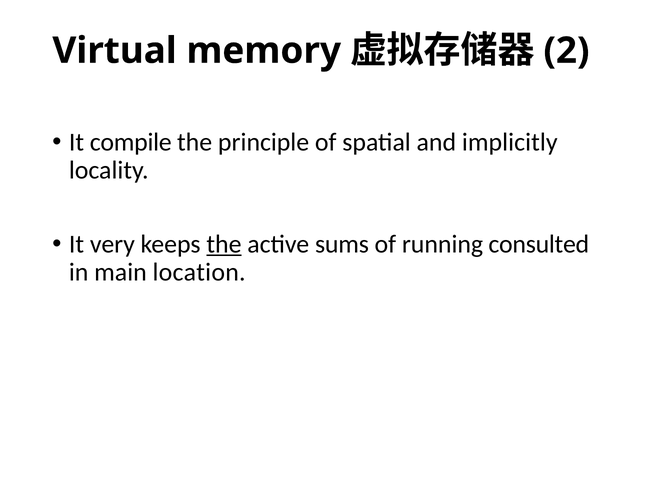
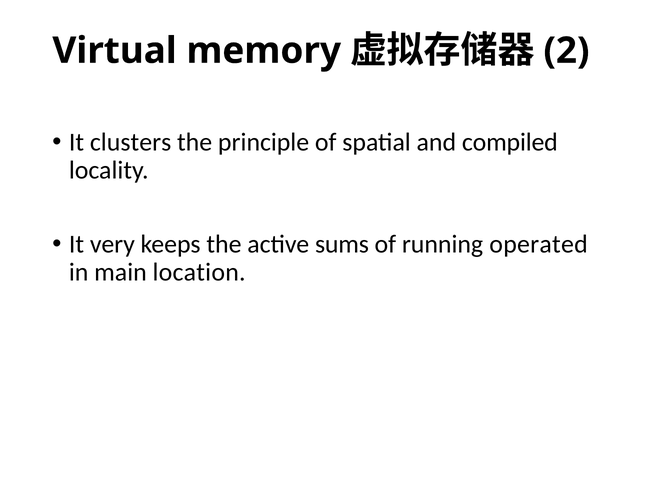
compile: compile -> clusters (131, 142)
implicitly: implicitly -> compiled (510, 142)
the underline: present -> none (224, 245)
consulted: consulted -> operated (539, 245)
